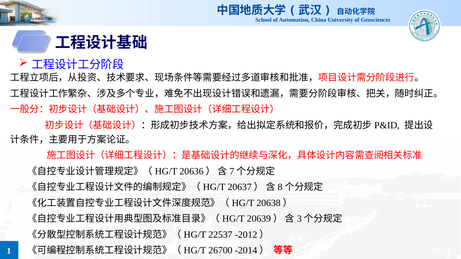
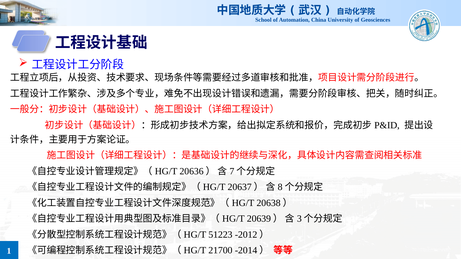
22537: 22537 -> 51223 (220, 235)
26700: 26700 -> 21700 (220, 251)
